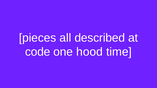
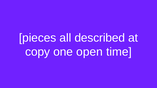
code: code -> copy (38, 52)
hood: hood -> open (90, 52)
